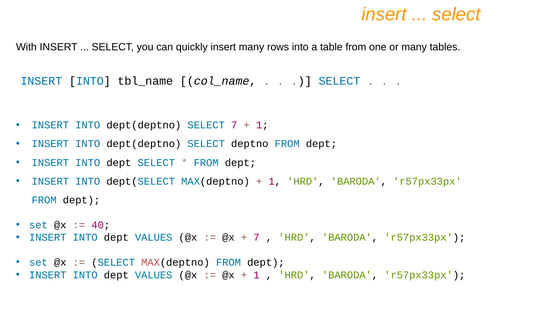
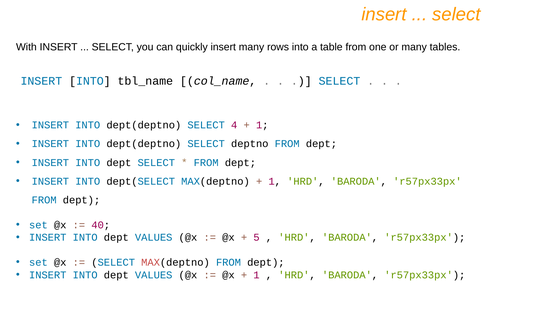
SELECT 7: 7 -> 4 (234, 125)
7: 7 -> 5 (257, 237)
